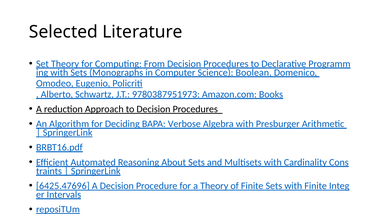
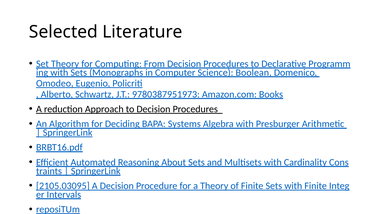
Verbose: Verbose -> Systems (184, 124)
6425.47696: 6425.47696 -> 2105.03095 (63, 186)
